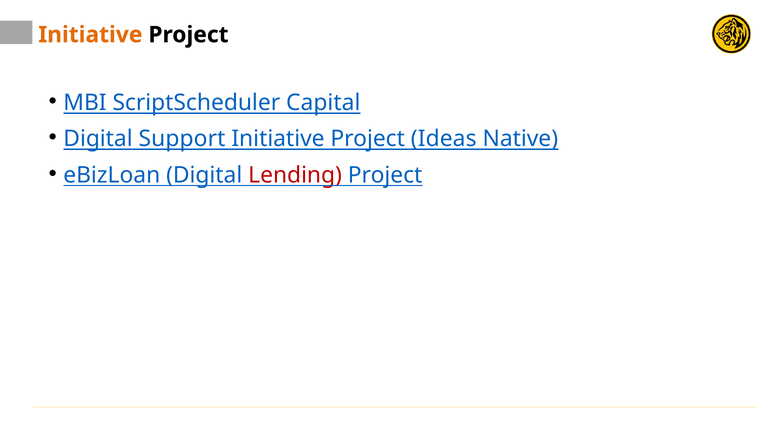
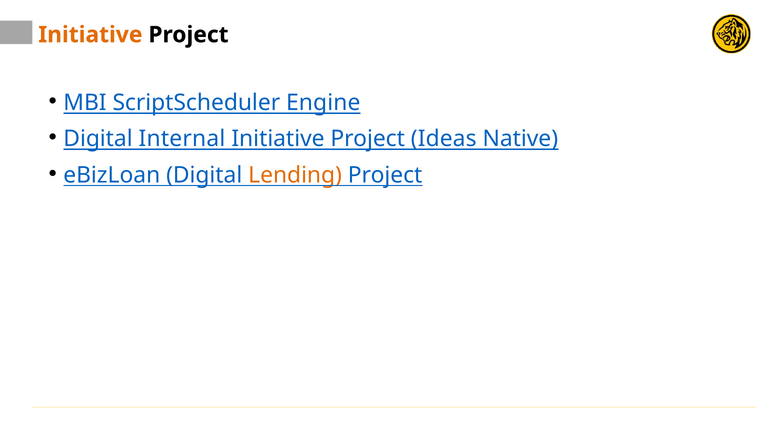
Capital: Capital -> Engine (323, 103)
Support: Support -> Internal (182, 139)
Lending colour: red -> orange (295, 175)
